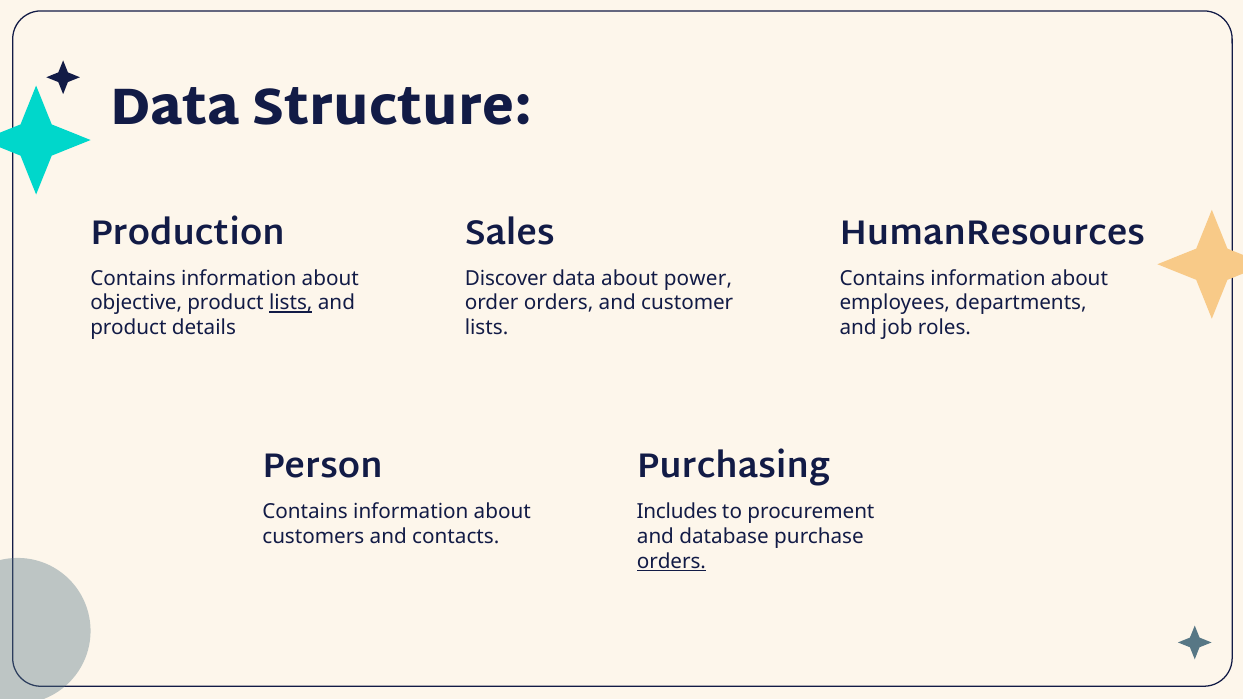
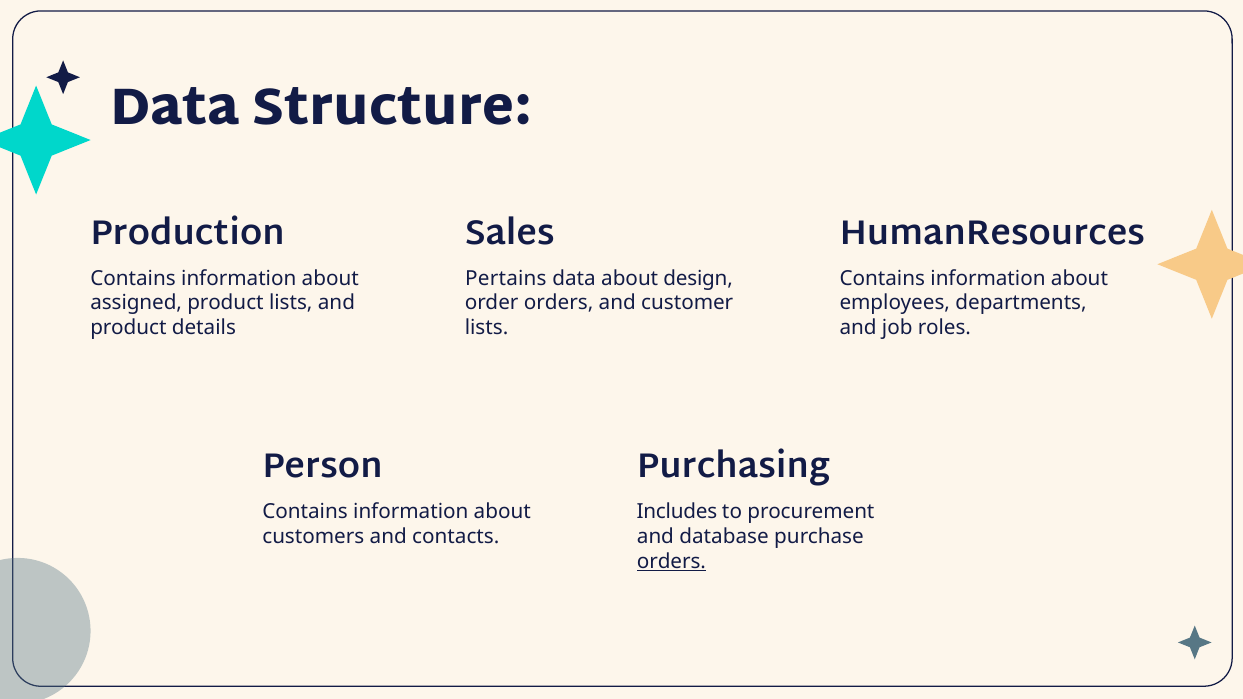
Discover: Discover -> Pertains (506, 278)
power: power -> design (698, 278)
objective: objective -> assigned (136, 303)
lists underline: present -> none (291, 303)
